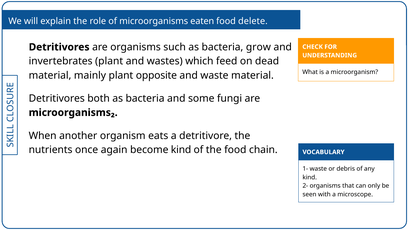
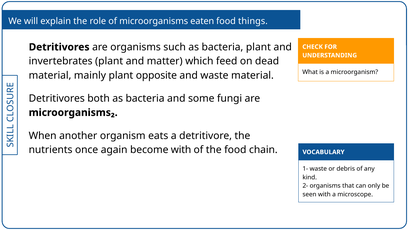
delete: delete -> things (253, 21)
bacteria grow: grow -> plant (258, 47)
wastes: wastes -> matter (165, 61)
become kind: kind -> with (181, 150)
